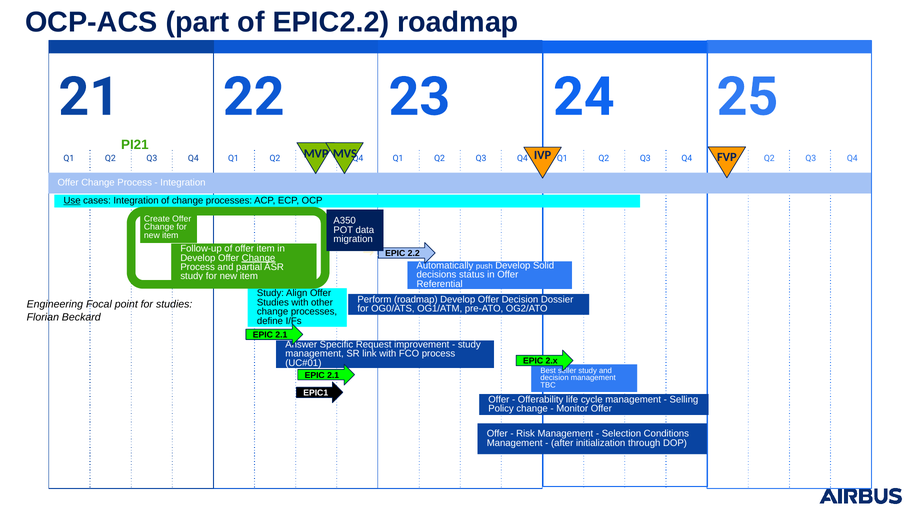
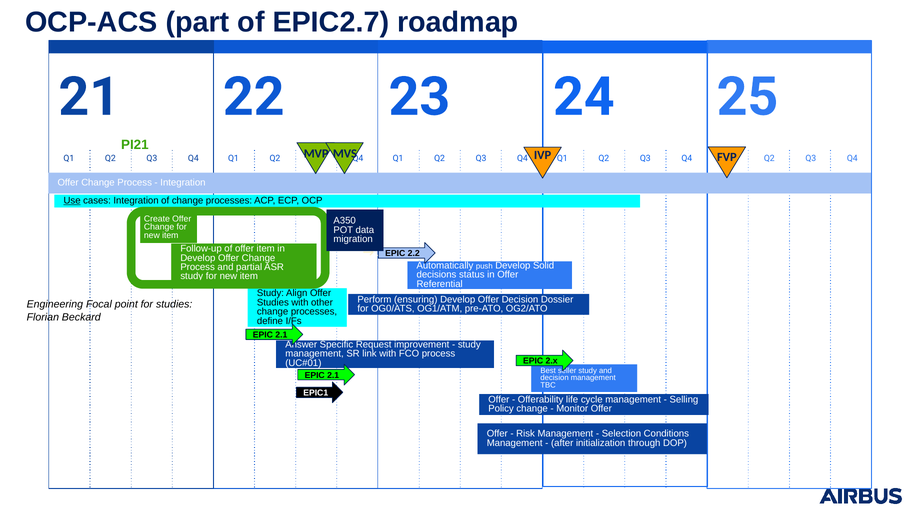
EPIC2.2: EPIC2.2 -> EPIC2.7 (331, 22)
Change underline: present -> none (259, 258)
Perform roadmap: roadmap -> ensuring (416, 299)
